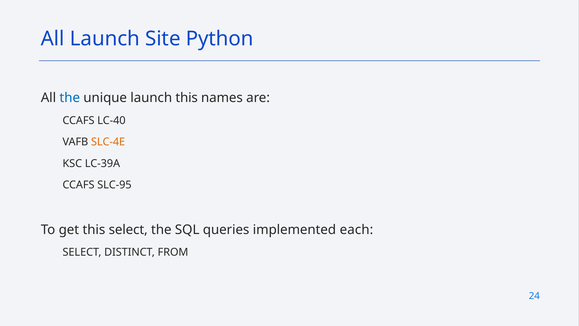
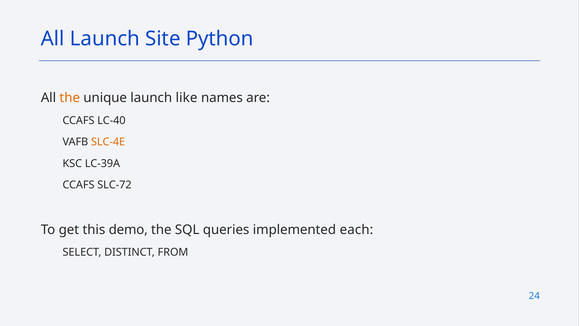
the colour: blue -> orange (70, 98)
launch this: this -> like (187, 98)
SLC-95: SLC-95 -> SLC-72 (114, 185)
this select: select -> demo (128, 229)
